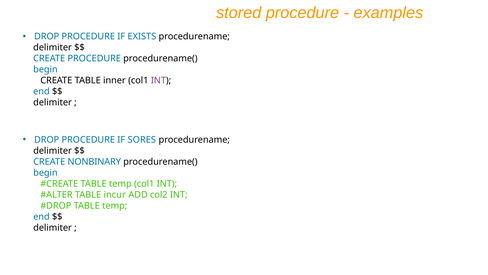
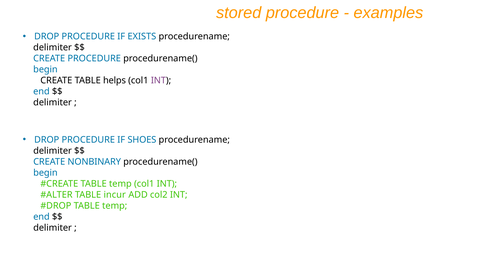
inner: inner -> helps (114, 80)
SORES: SORES -> SHOES (142, 139)
